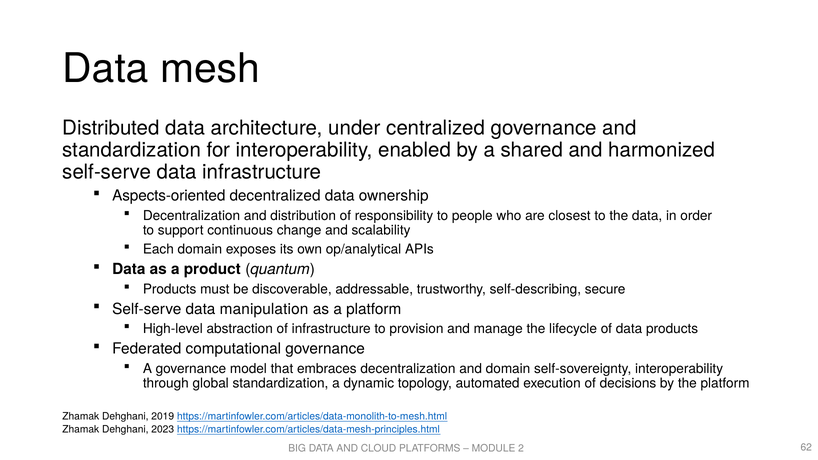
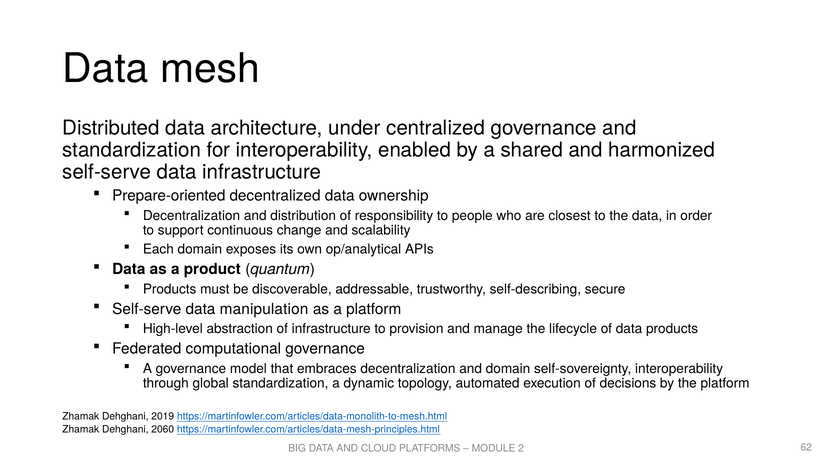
Aspects-oriented: Aspects-oriented -> Prepare-oriented (169, 196)
2023: 2023 -> 2060 (163, 430)
